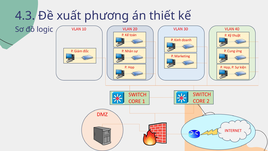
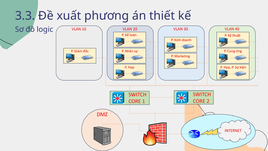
4.3: 4.3 -> 3.3 (25, 16)
